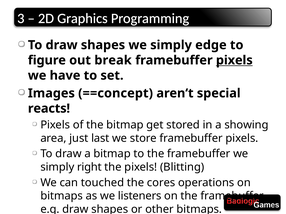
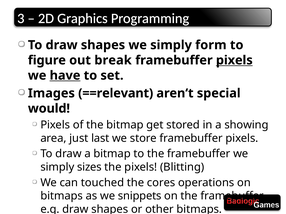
edge: edge -> form (211, 45)
have underline: none -> present (65, 76)
==concept: ==concept -> ==relevant (116, 93)
reacts: reacts -> would (49, 109)
right: right -> sizes (89, 167)
listeners: listeners -> snippets (140, 196)
